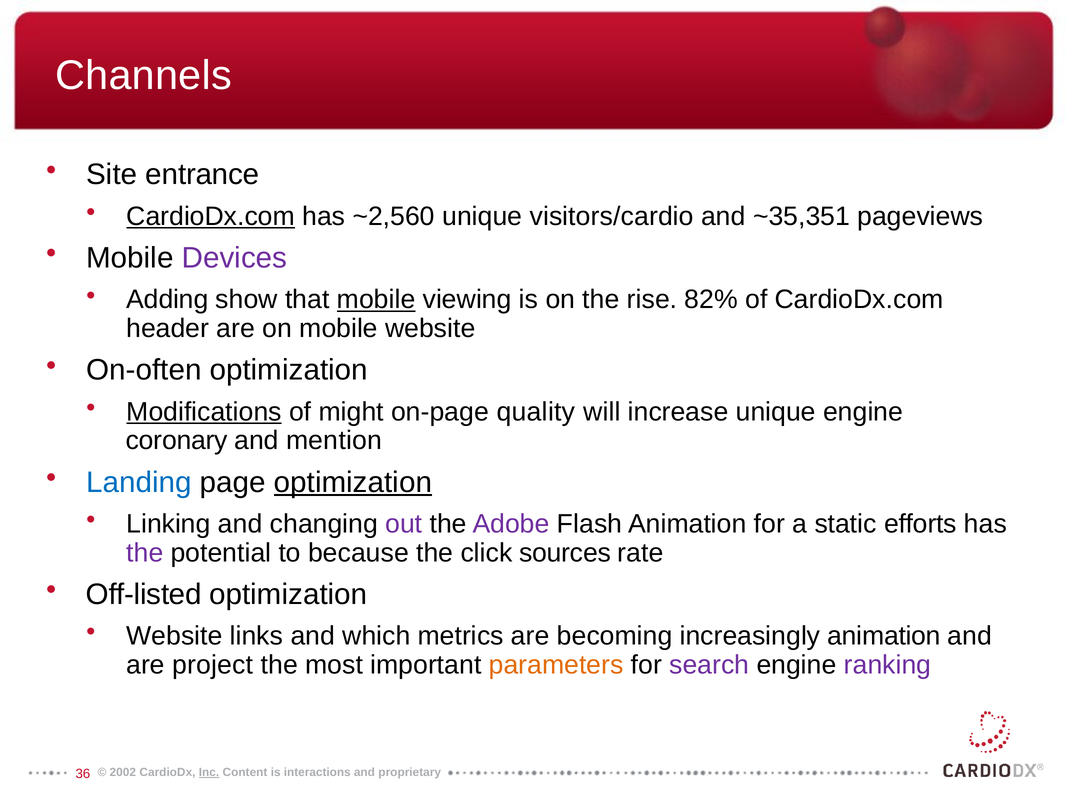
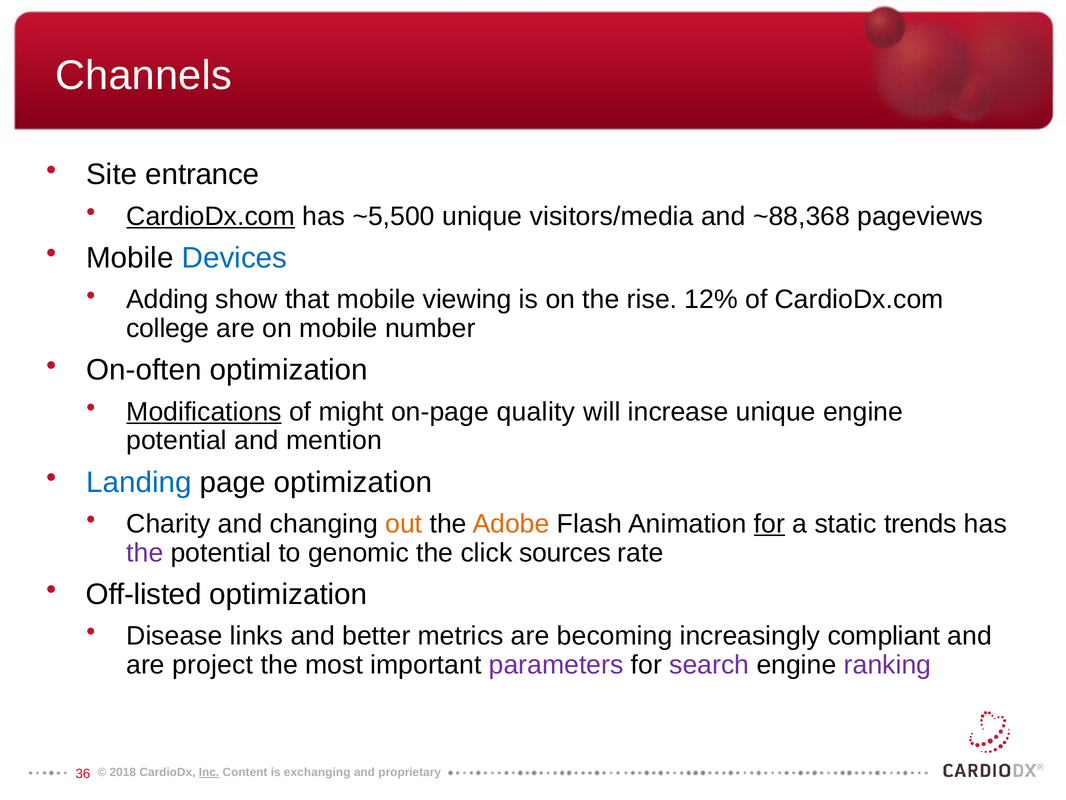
~2,560: ~2,560 -> ~5,500 (394, 216)
visitors/cardio: visitors/cardio -> visitors/media (612, 216)
~35,351: ~35,351 -> ~88,368 (802, 216)
Devices colour: purple -> blue (234, 258)
mobile underline: present -> none (376, 300)
82%: 82% -> 12% (711, 300)
header: header -> college (168, 328)
mobile website: website -> number (430, 328)
coronary: coronary -> potential (177, 440)
optimization underline: present -> none (353, 482)
Linking: Linking -> Charity (168, 524)
out colour: purple -> orange (404, 524)
Adobe colour: purple -> orange (511, 524)
for underline: none -> present (769, 524)
efforts: efforts -> trends (920, 524)
because: because -> genomic (359, 552)
Website: Website -> Disease (174, 636)
which: which -> better (376, 636)
increasingly animation: animation -> compliant (884, 636)
parameters colour: orange -> purple (556, 664)
2002: 2002 -> 2018 (123, 772)
interactions: interactions -> exchanging (317, 772)
